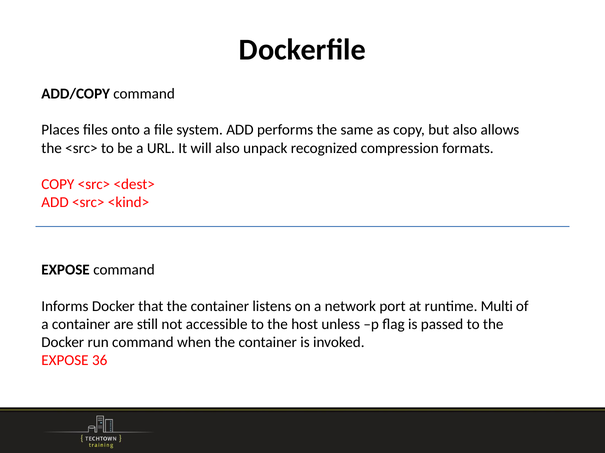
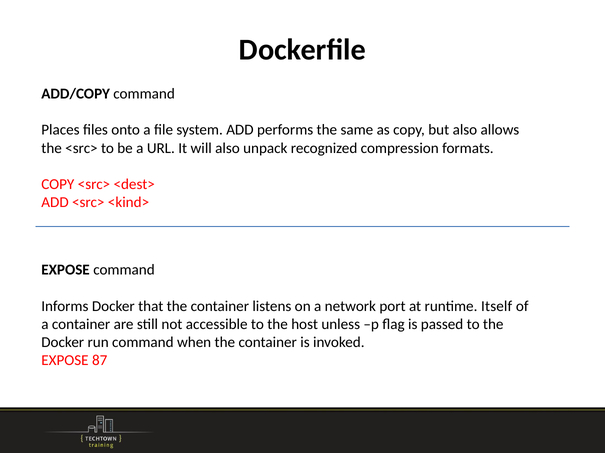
Multi: Multi -> Itself (497, 307)
36: 36 -> 87 (100, 361)
